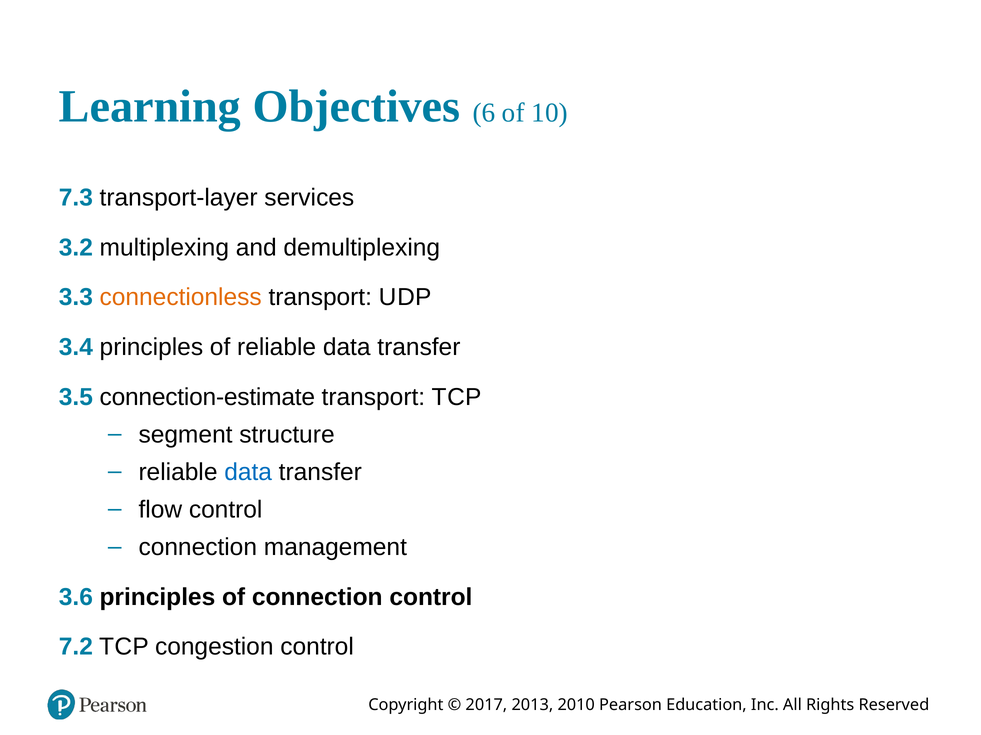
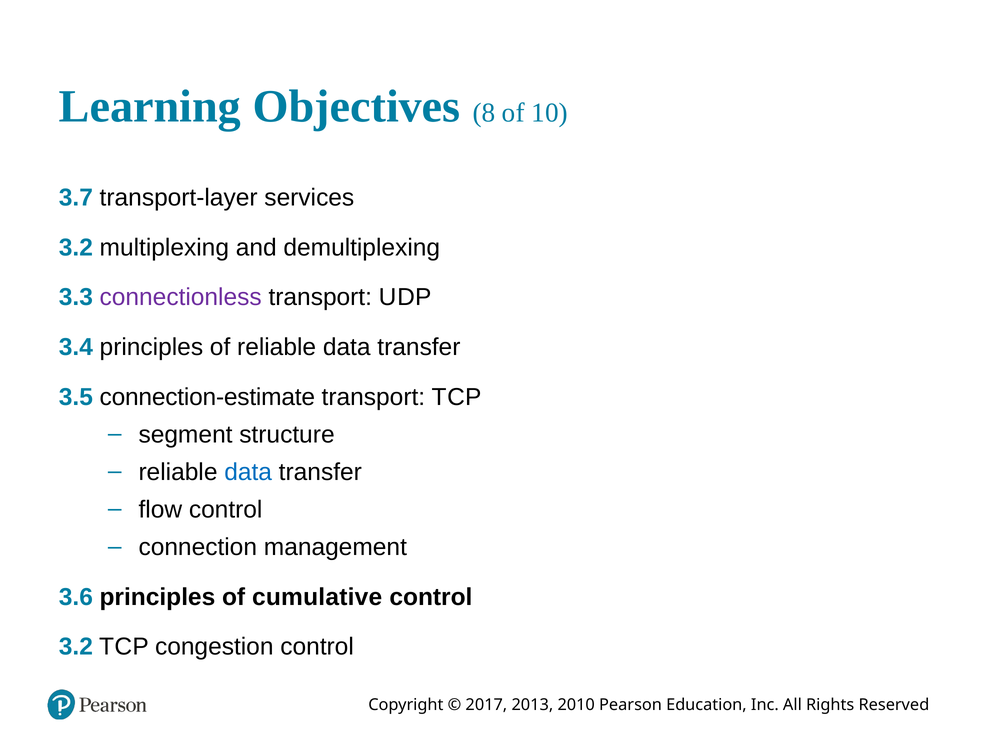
6: 6 -> 8 (484, 113)
7.3: 7.3 -> 3.7 (76, 198)
connectionless colour: orange -> purple (181, 298)
of connection: connection -> cumulative (317, 598)
7.2: 7.2 -> 3.2 (76, 648)
